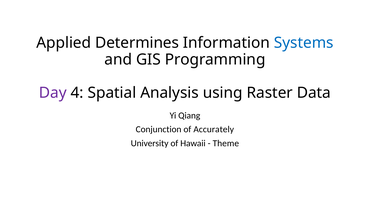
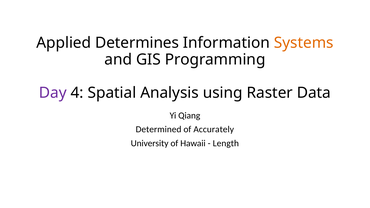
Systems colour: blue -> orange (304, 43)
Conjunction: Conjunction -> Determined (159, 129)
Theme: Theme -> Length (226, 143)
